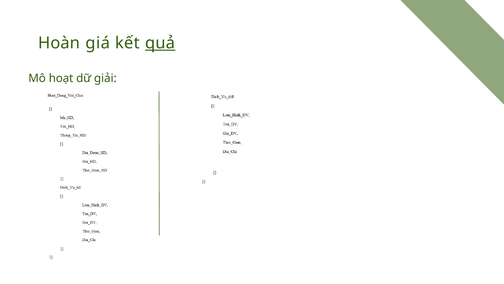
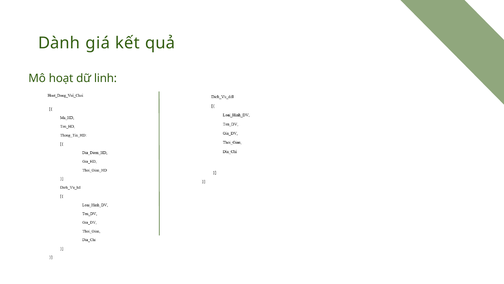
Hoàn: Hoàn -> Dành (59, 43)
quả underline: present -> none (160, 43)
giải: giải -> linh (105, 78)
